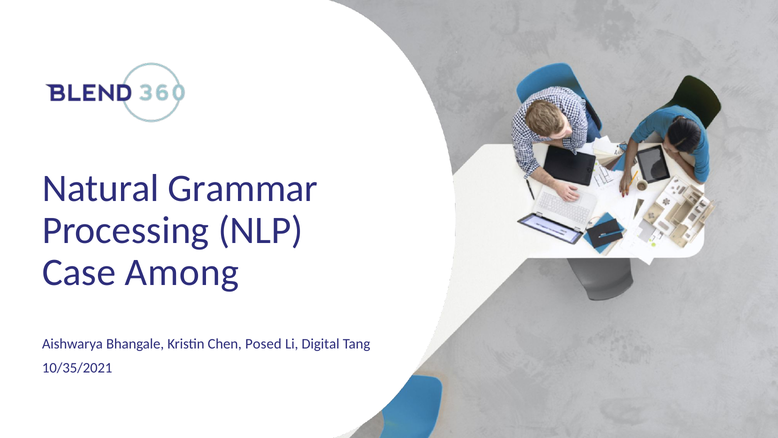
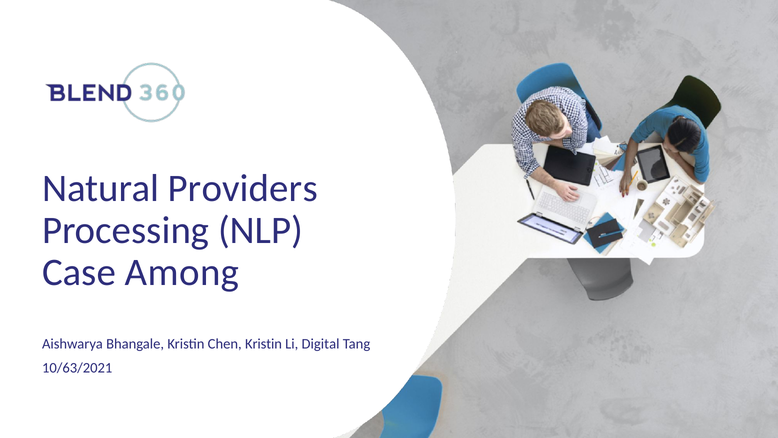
Grammar: Grammar -> Providers (243, 188)
Chen Posed: Posed -> Kristin (264, 344)
10/35/2021: 10/35/2021 -> 10/63/2021 (77, 368)
